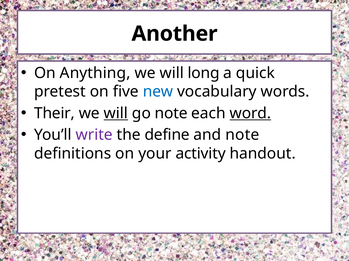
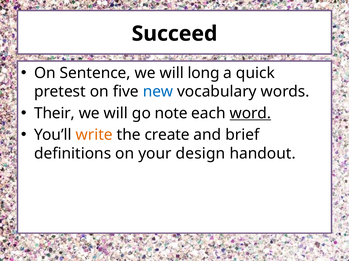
Another: Another -> Succeed (175, 34)
Anything: Anything -> Sentence (95, 73)
will underline: present -> none (116, 114)
write colour: purple -> orange (94, 135)
define: define -> create (167, 135)
and note: note -> brief (242, 135)
activity: activity -> design (200, 154)
